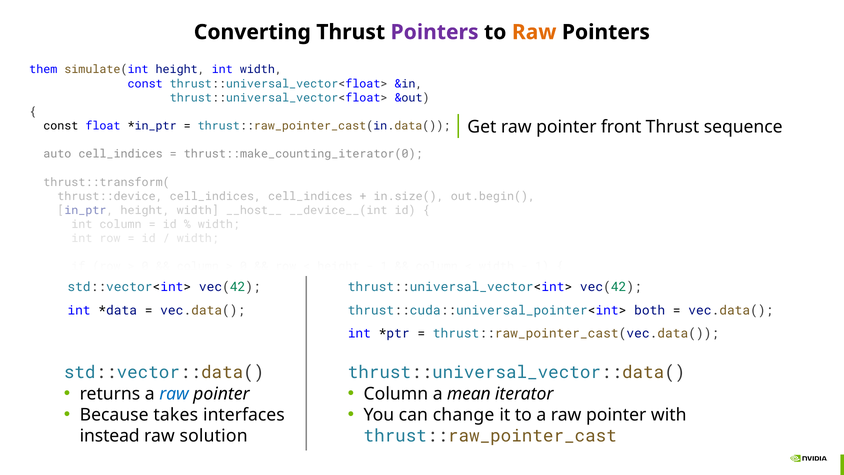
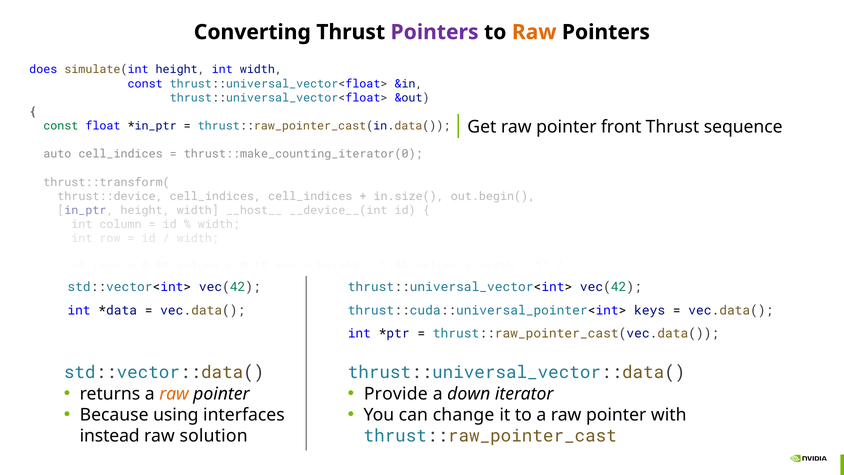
them: them -> does (43, 70)
const colour: black -> green (61, 126)
both: both -> keys (650, 310)
raw colour: blue -> orange (174, 393)
Column: Column -> Provide (396, 393)
mean: mean -> down (469, 393)
takes: takes -> using (176, 415)
